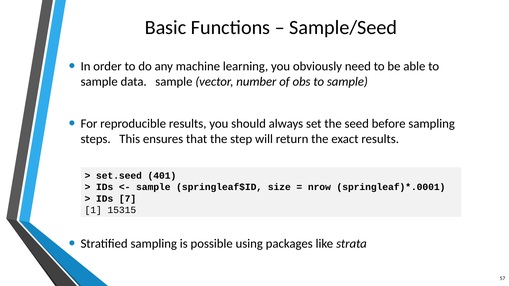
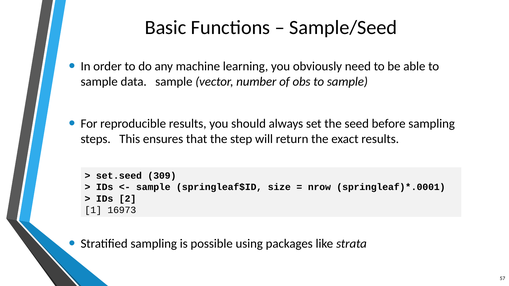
401: 401 -> 309 (162, 176)
7: 7 -> 2 (128, 199)
15315: 15315 -> 16973 (122, 210)
